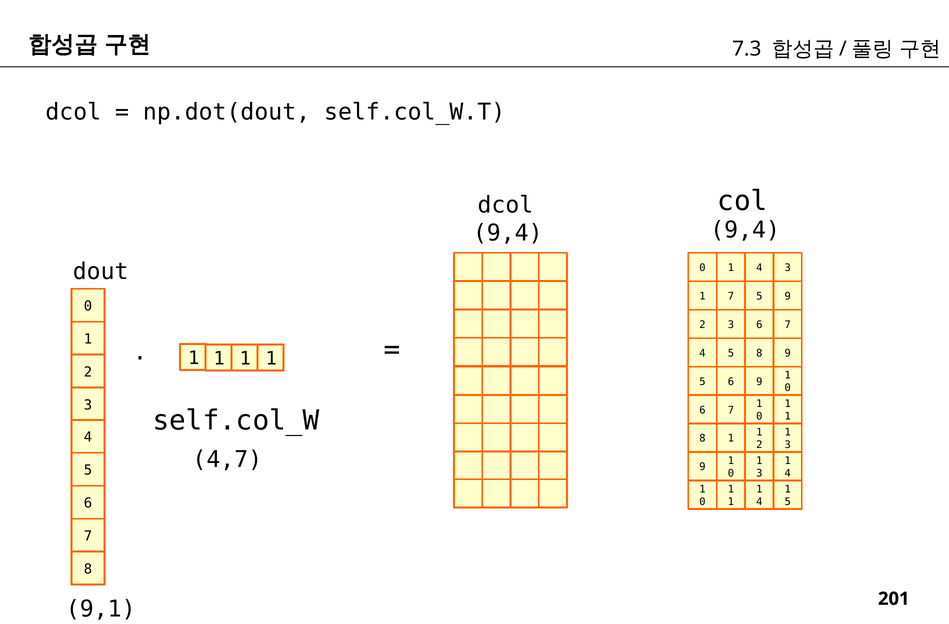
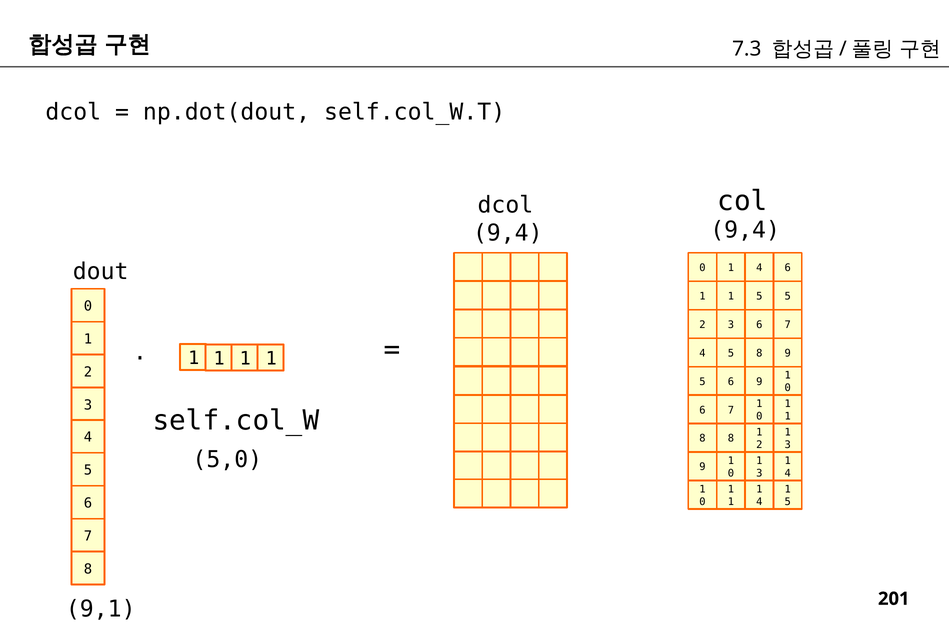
1 4 3: 3 -> 6 (788, 268)
7: 7 -> 1 (731, 296)
5 9: 9 -> 5 (788, 296)
8 1: 1 -> 8 (731, 438)
4,7: 4,7 -> 5,0 (227, 459)
